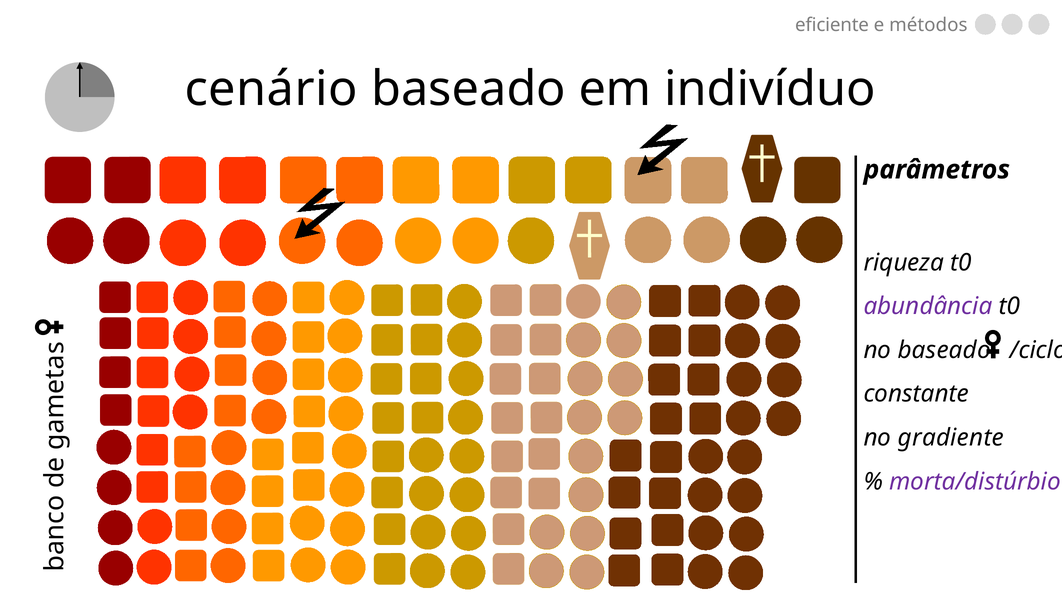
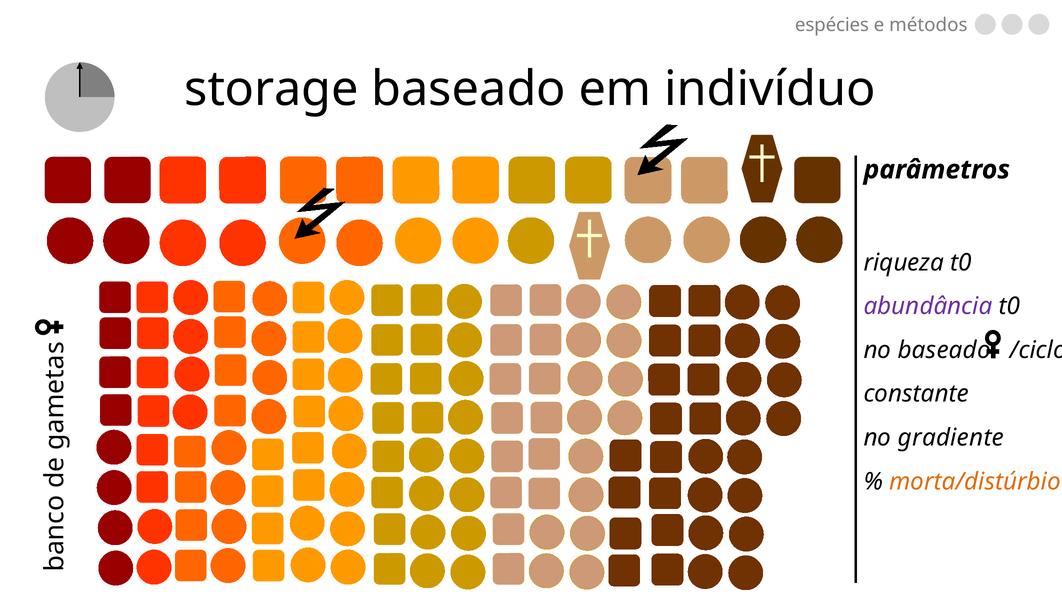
eficiente: eficiente -> espécies (832, 25)
cenário: cenário -> storage (271, 89)
morta/distúrbio colour: purple -> orange (975, 481)
